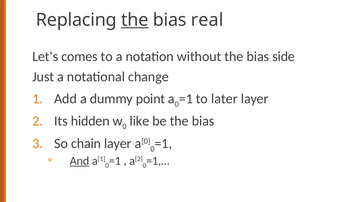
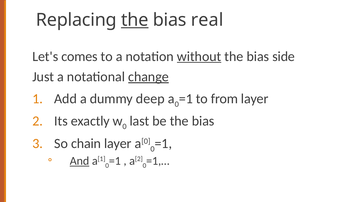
without underline: none -> present (199, 56)
change underline: none -> present (148, 77)
point: point -> deep (150, 99)
later: later -> from (224, 99)
hidden: hidden -> exactly (90, 121)
like: like -> last (139, 121)
